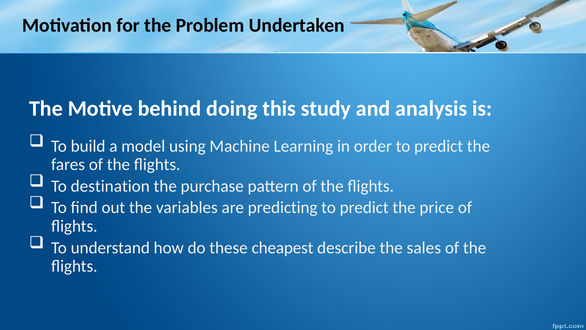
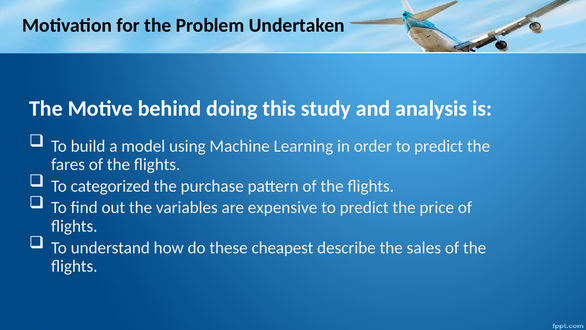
destination: destination -> categorized (110, 186)
predicting: predicting -> expensive (283, 207)
